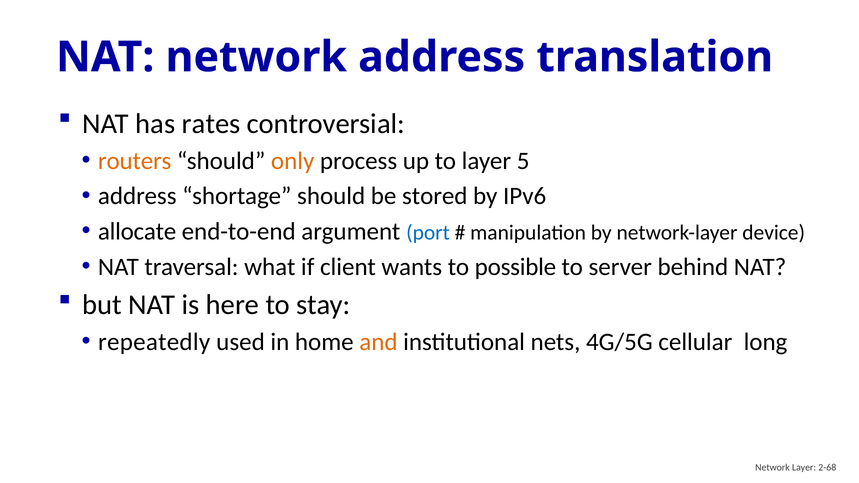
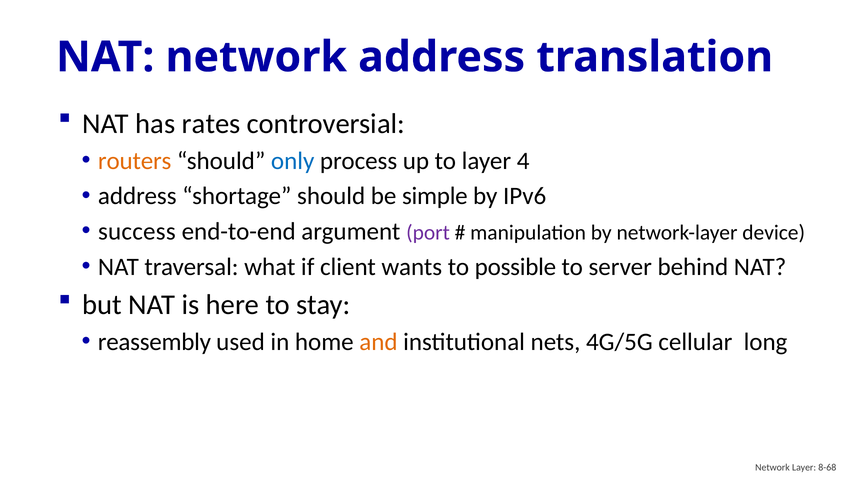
only colour: orange -> blue (293, 161)
5: 5 -> 4 (523, 161)
stored: stored -> simple (435, 196)
allocate: allocate -> success (137, 232)
port colour: blue -> purple (428, 233)
repeatedly: repeatedly -> reassembly (154, 342)
2-68: 2-68 -> 8-68 (827, 467)
